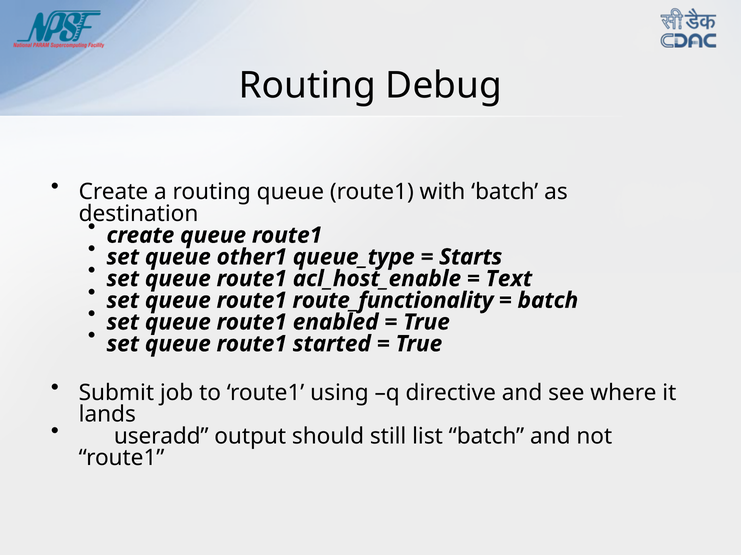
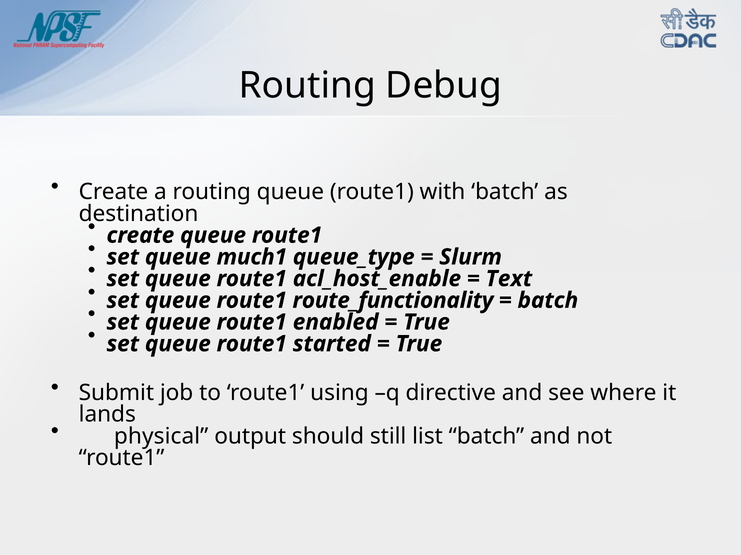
other1: other1 -> much1 (252, 257)
Starts: Starts -> Slurm (471, 257)
useradd: useradd -> physical (161, 437)
